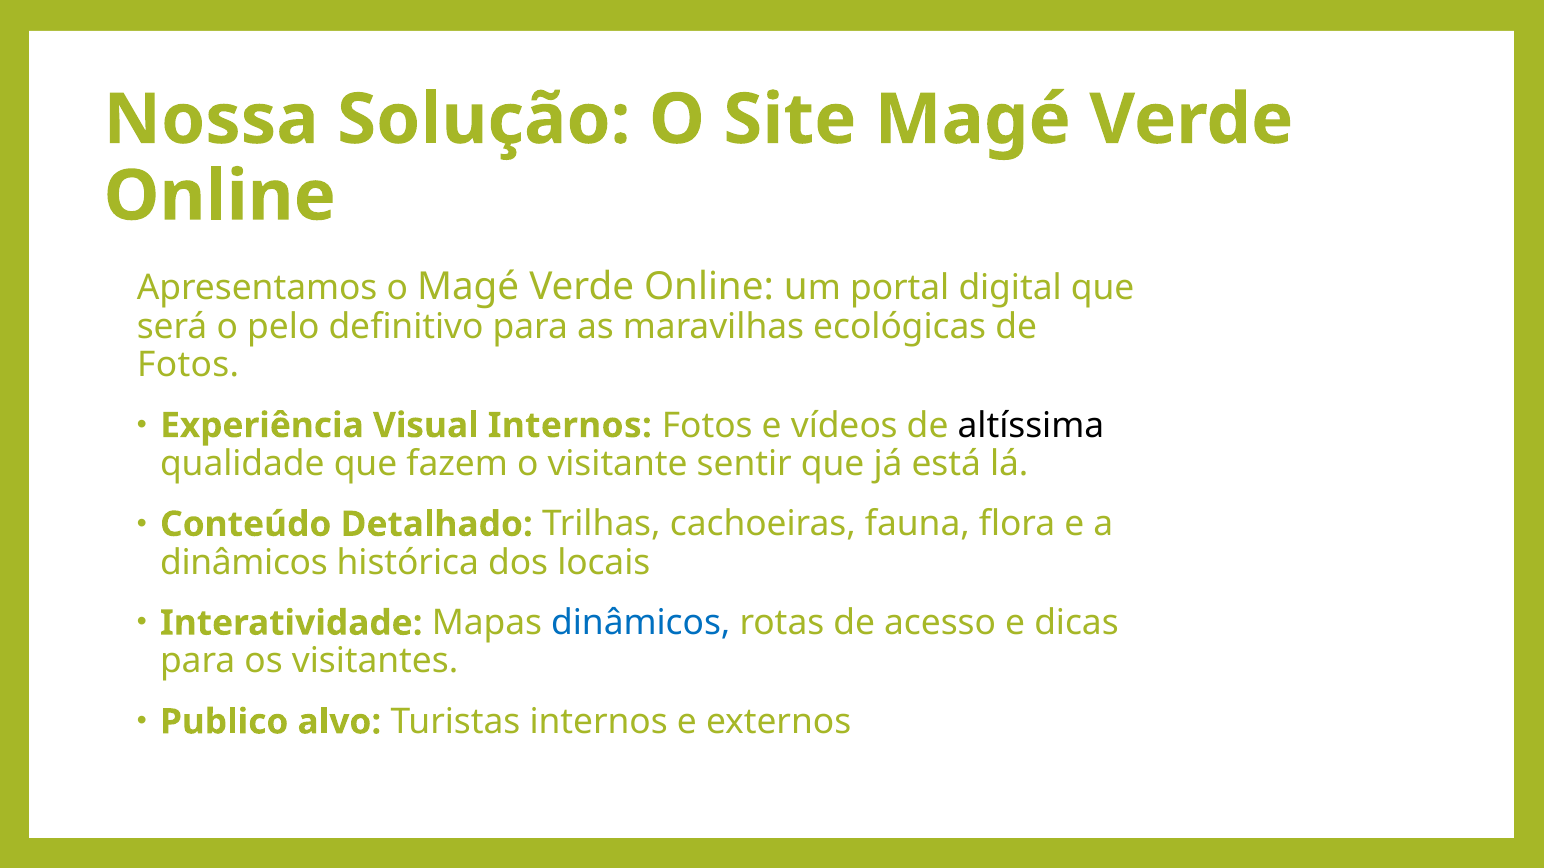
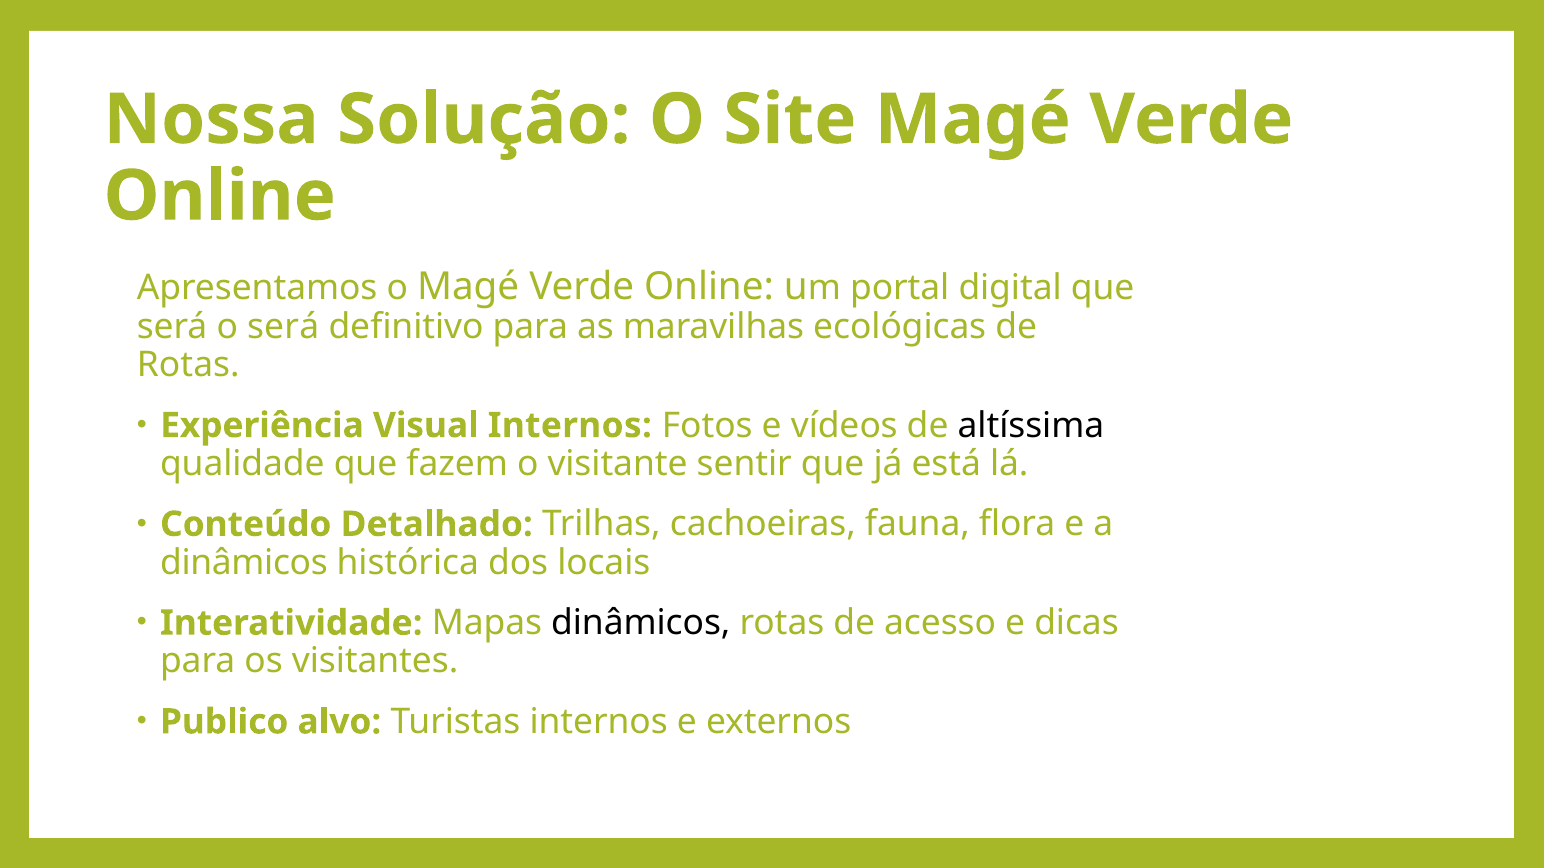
o pelo: pelo -> será (283, 327)
Fotos: Fotos -> Rotas (188, 365)
dinâmicos colour: blue -> black (641, 623)
